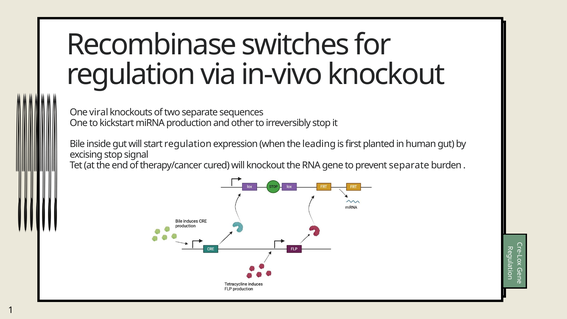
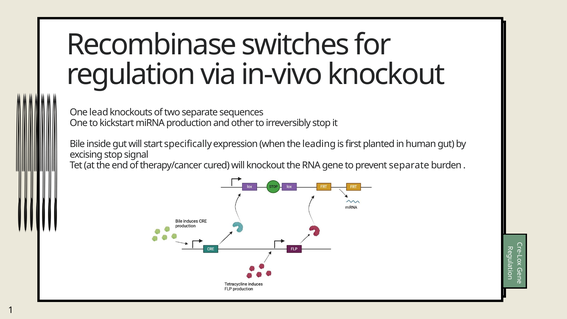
viral: viral -> lead (99, 112)
start regulation: regulation -> specifically (188, 144)
